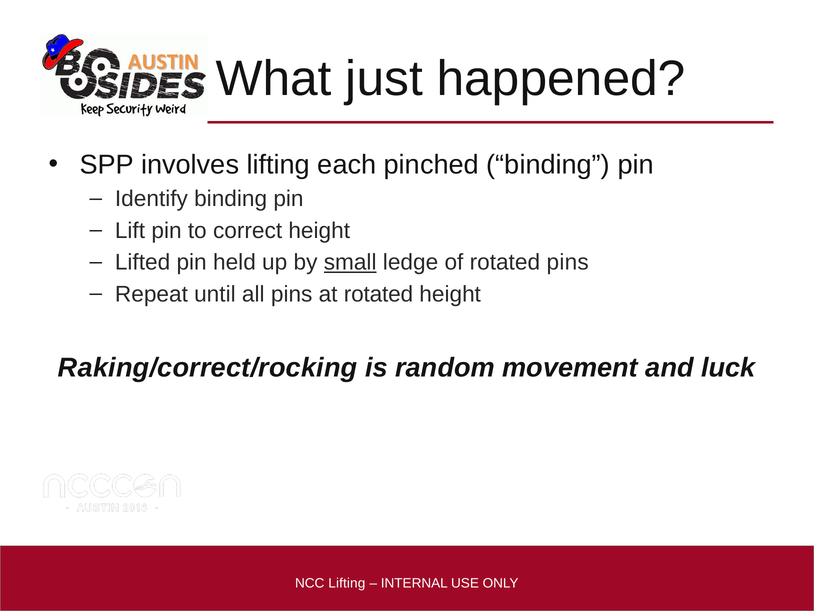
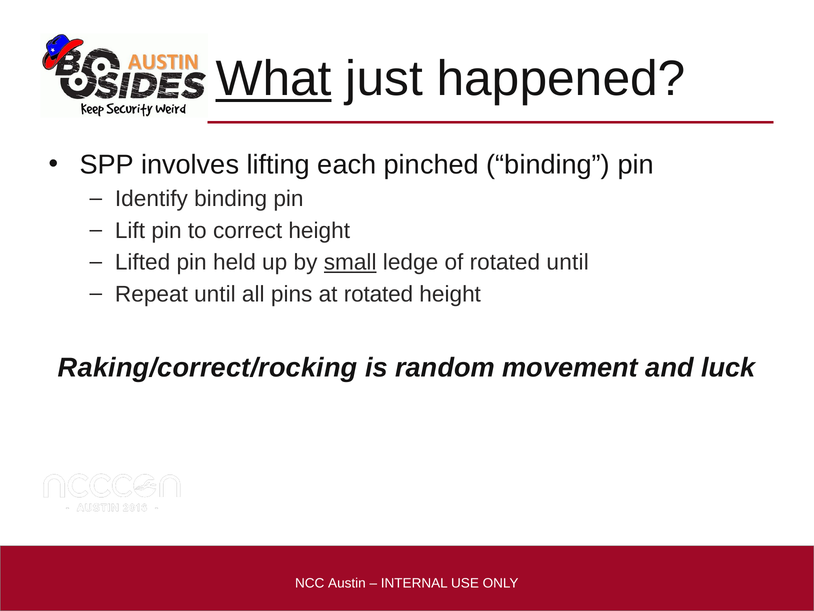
What underline: none -> present (274, 79)
rotated pins: pins -> until (568, 262)
NCC Lifting: Lifting -> Austin (347, 583)
